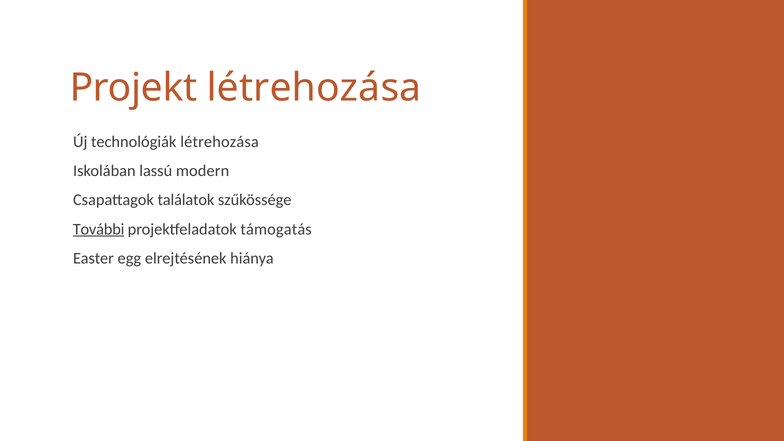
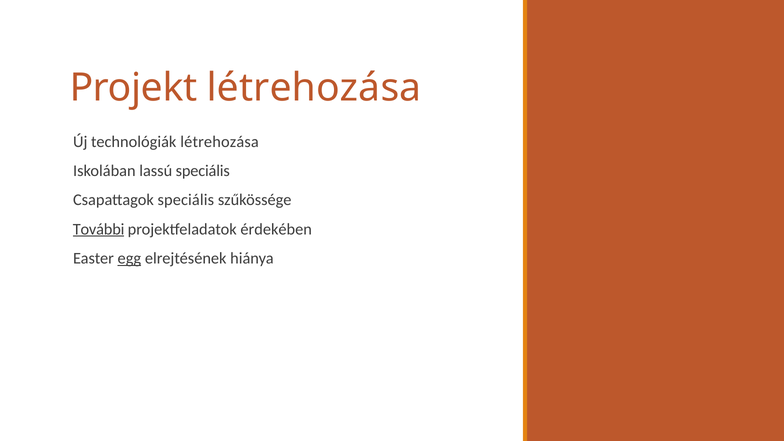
lassú modern: modern -> speciális (203, 171)
Csapattagok találatok: találatok -> speciális (186, 200)
támogatás: támogatás -> érdekében (276, 229)
egg underline: none -> present (129, 258)
